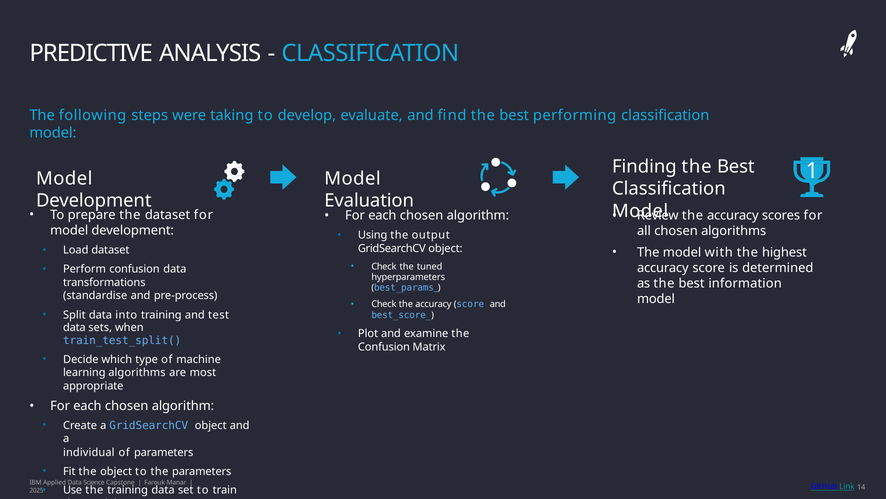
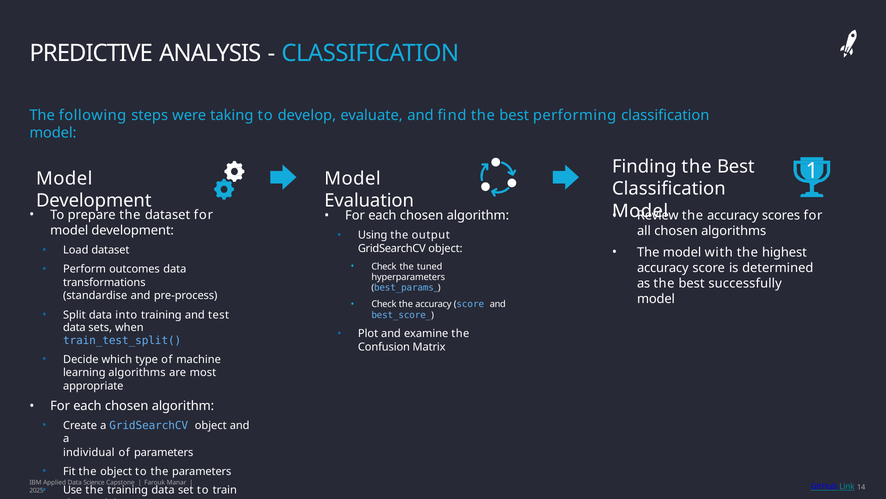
Perform confusion: confusion -> outcomes (134, 269)
information: information -> successfully (745, 283)
